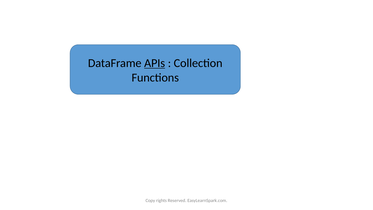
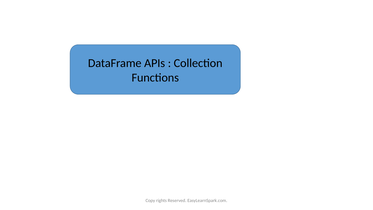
APIs underline: present -> none (155, 63)
